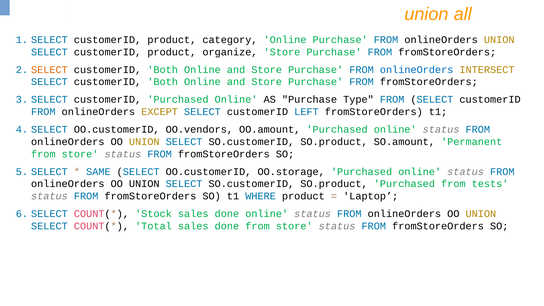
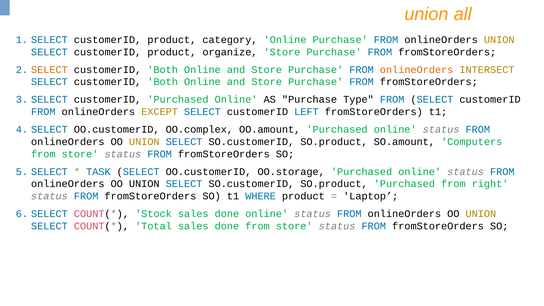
onlineOrders colour: blue -> orange (417, 70)
OO.vendors: OO.vendors -> OO.complex (199, 130)
Permanent: Permanent -> Computers (472, 142)
SAME: SAME -> TASK (98, 172)
tests: tests -> right (490, 184)
